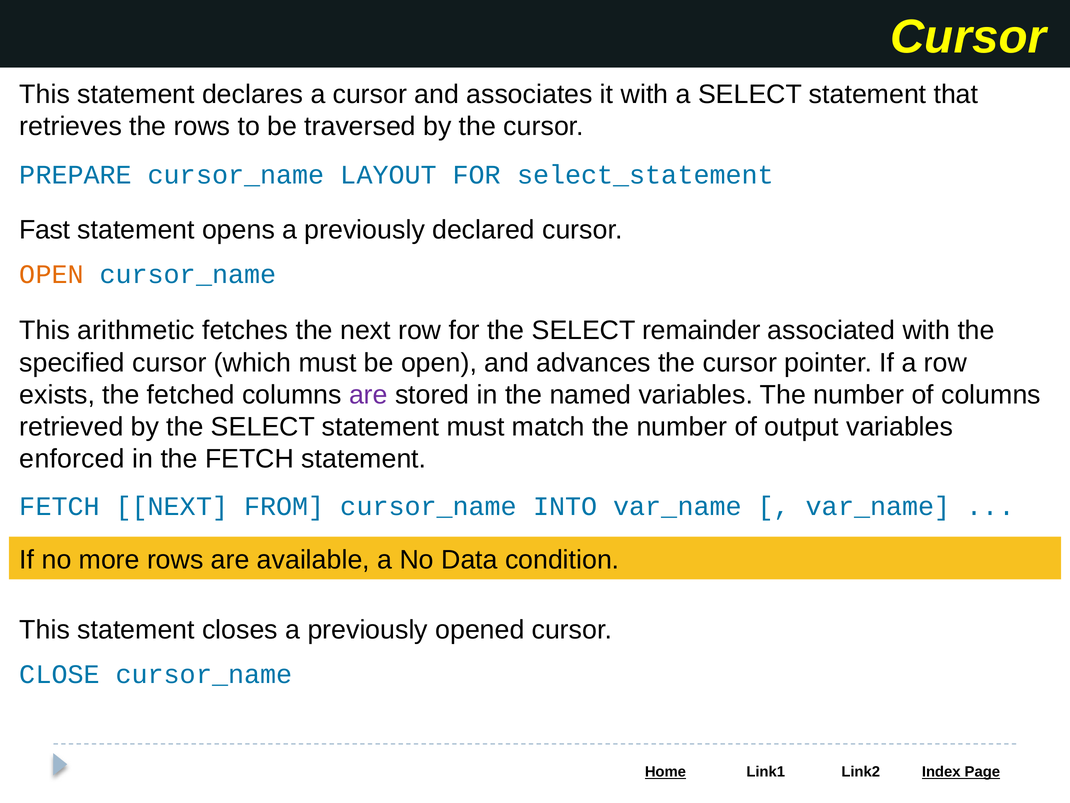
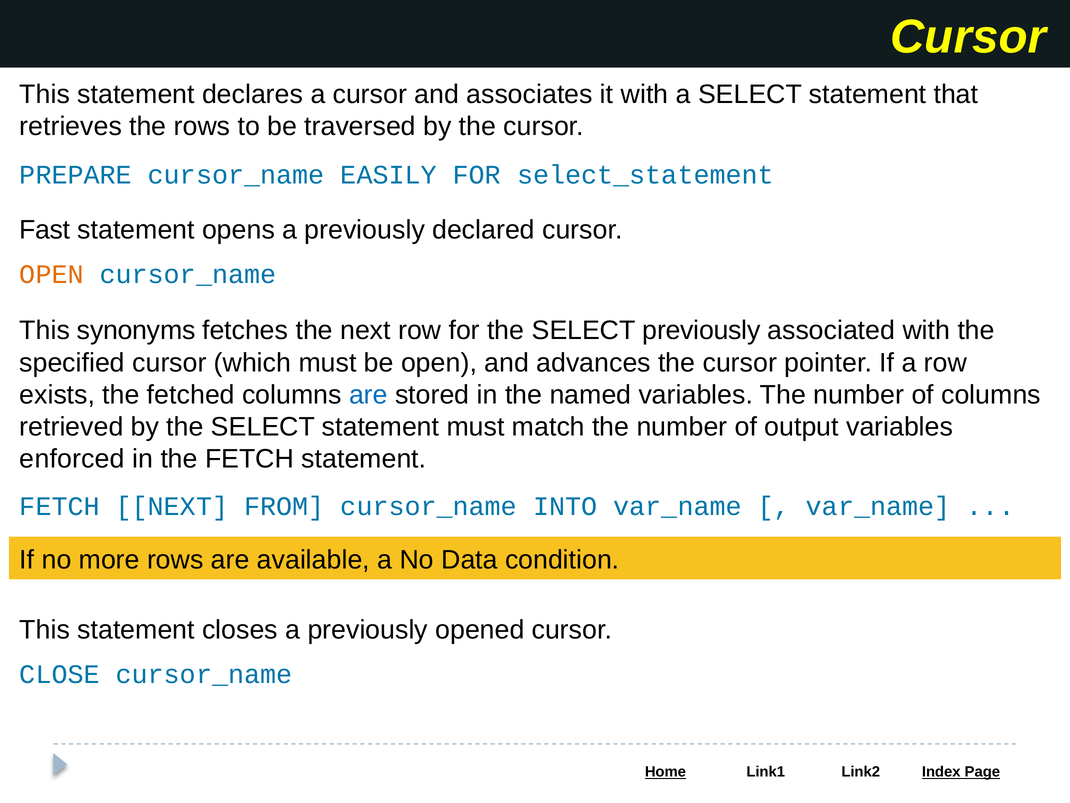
LAYOUT: LAYOUT -> EASILY (389, 175)
arithmetic: arithmetic -> synonyms (136, 330)
SELECT remainder: remainder -> previously (701, 330)
are colour: purple -> blue (368, 395)
